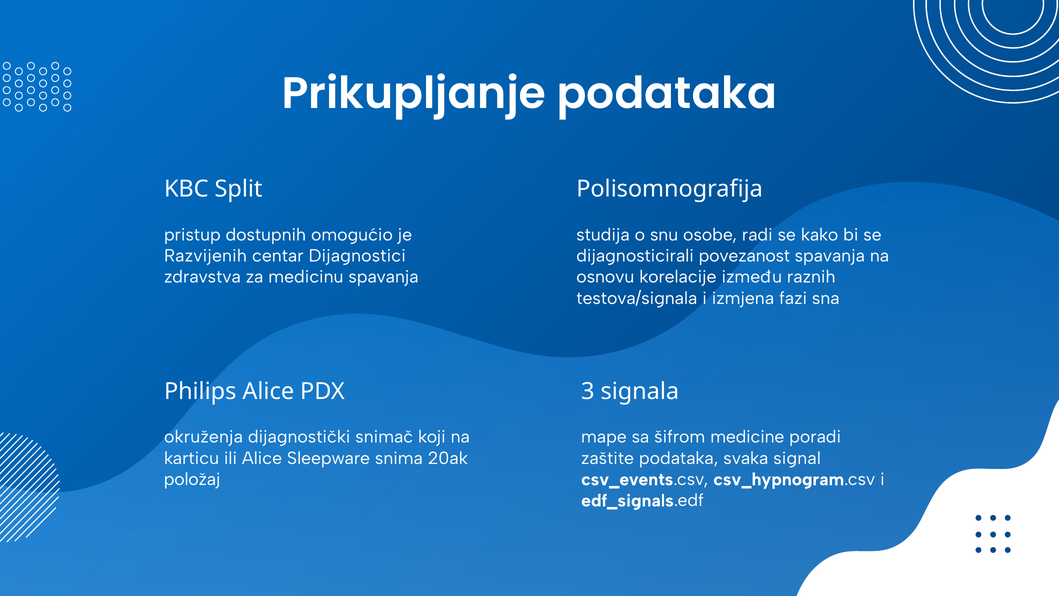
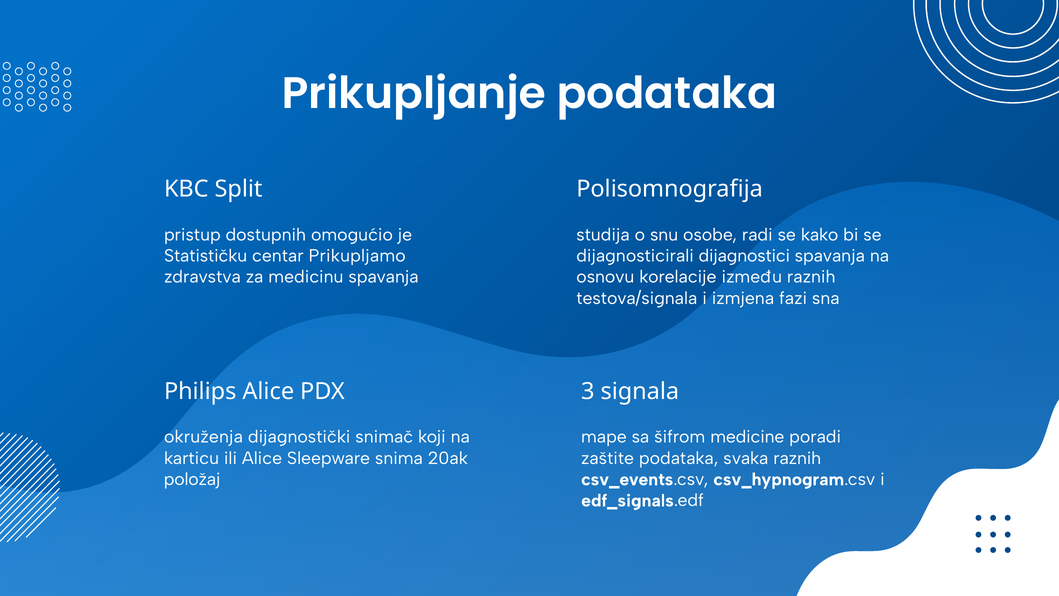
Razvijenih: Razvijenih -> Statističku (206, 256)
Dijagnostici: Dijagnostici -> Prikupljamo (357, 256)
povezanost: povezanost -> dijagnostici (744, 256)
svaka signal: signal -> raznih (797, 458)
